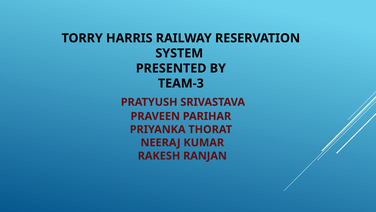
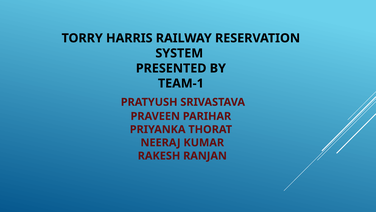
TEAM-3: TEAM-3 -> TEAM-1 (181, 83)
